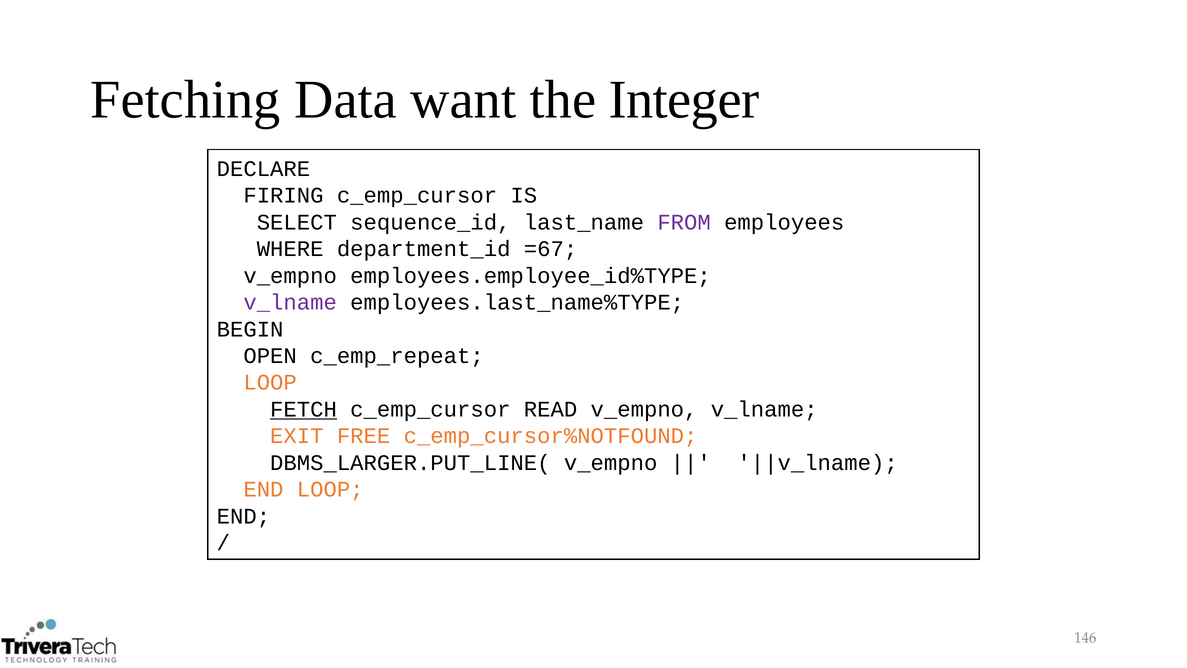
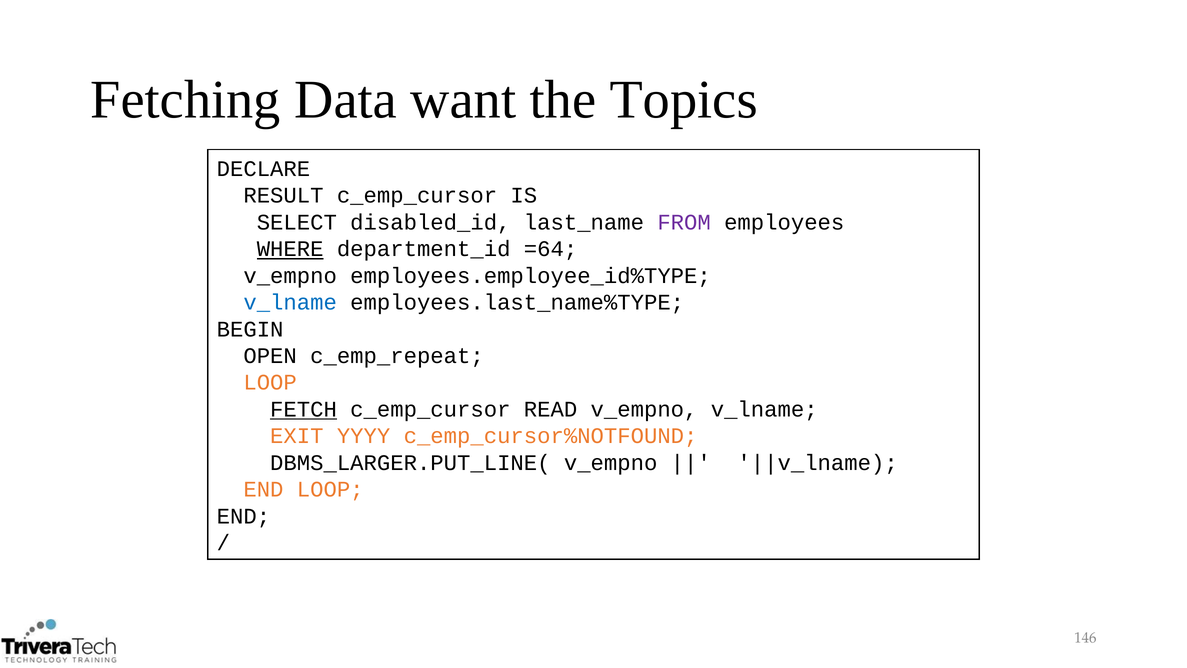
Integer: Integer -> Topics (684, 100)
FIRING: FIRING -> RESULT (283, 196)
sequence_id: sequence_id -> disabled_id (430, 222)
WHERE underline: none -> present (290, 249)
=67: =67 -> =64 (551, 249)
v_lname colour: purple -> blue (290, 302)
FREE: FREE -> YYYY (364, 436)
